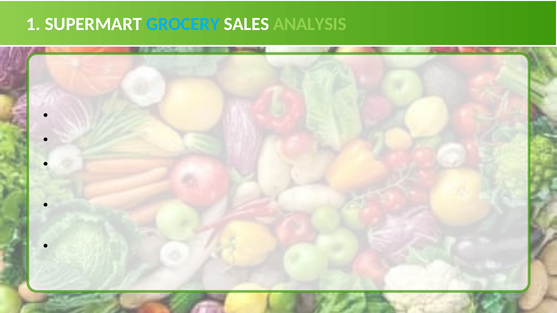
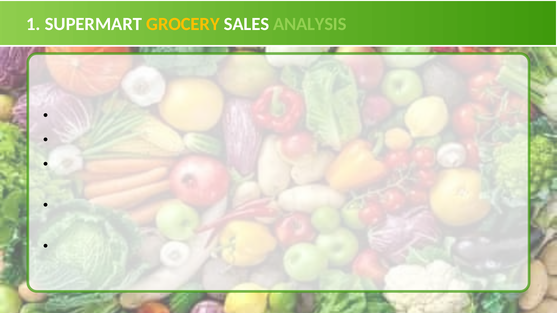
GROCERY colour: light blue -> yellow (183, 24)
